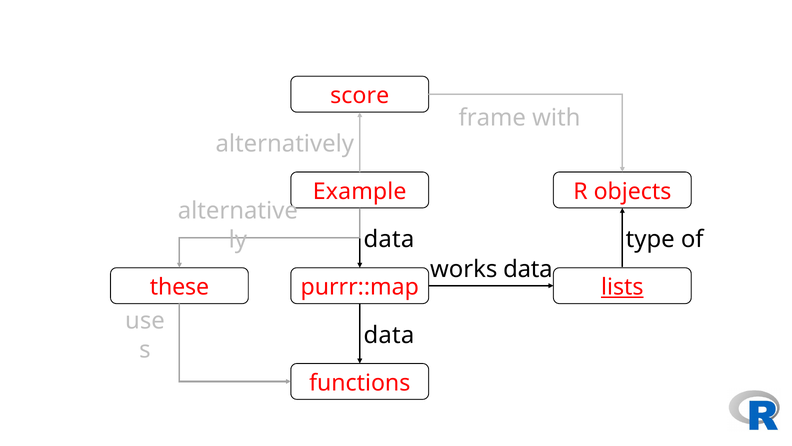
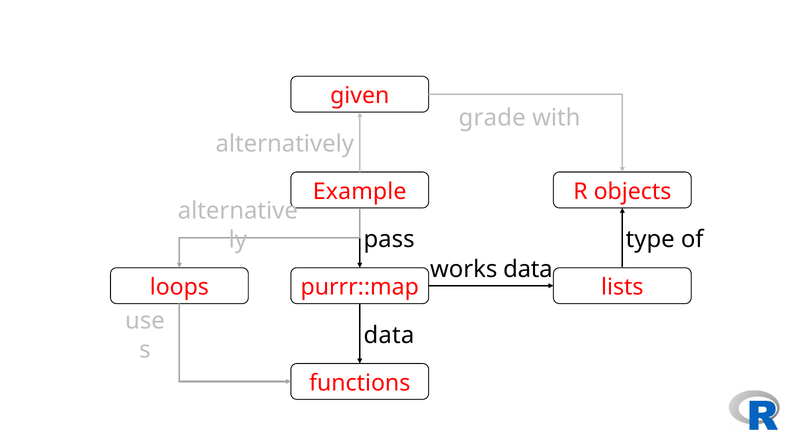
score: score -> given (360, 96)
frame: frame -> grade (492, 118)
data: data -> pass (389, 239)
these: these -> loops (179, 287)
lists underline: present -> none (622, 287)
